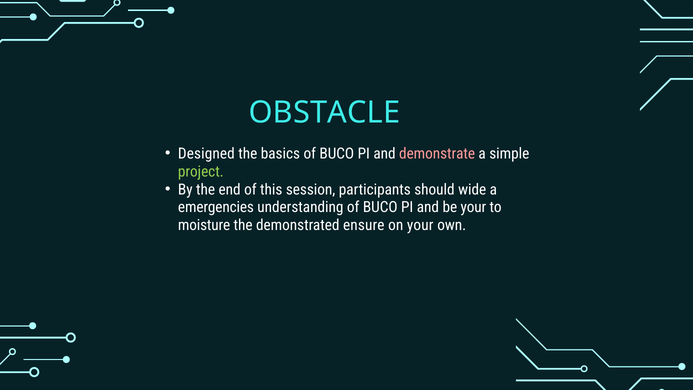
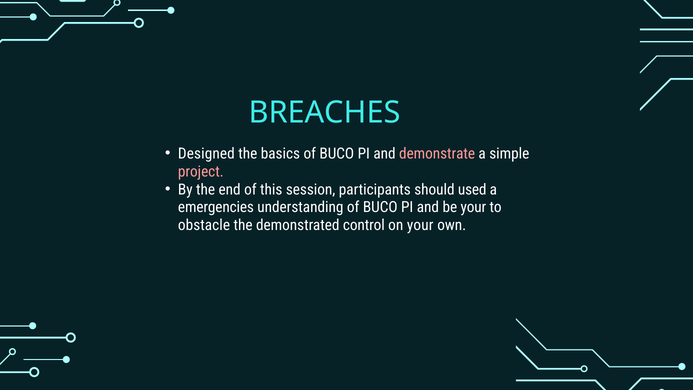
OBSTACLE: OBSTACLE -> BREACHES (325, 113)
project colour: light green -> pink (201, 172)
wide: wide -> used (472, 189)
moisture: moisture -> obstacle (204, 225)
ensure: ensure -> control (364, 225)
